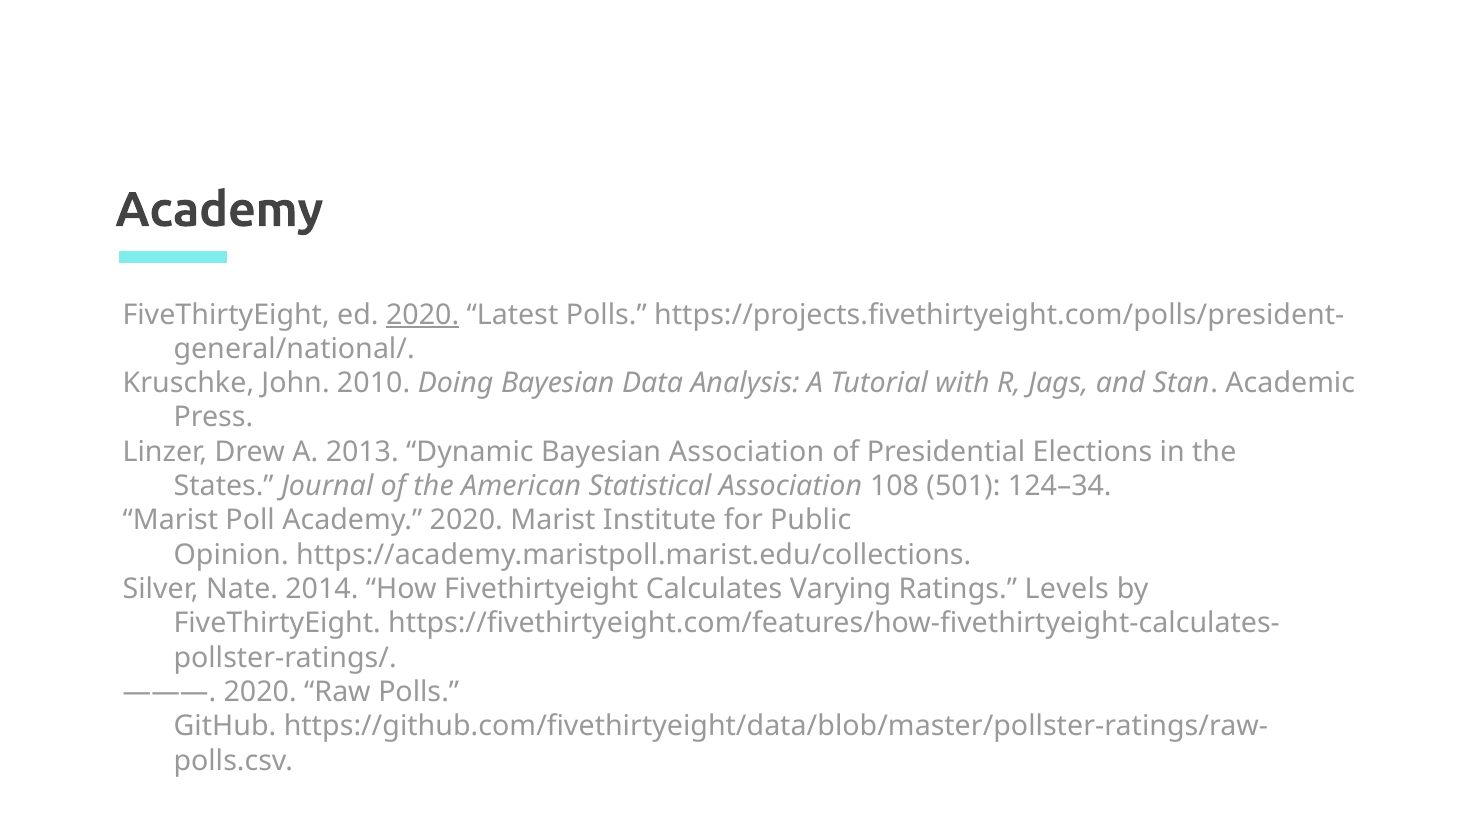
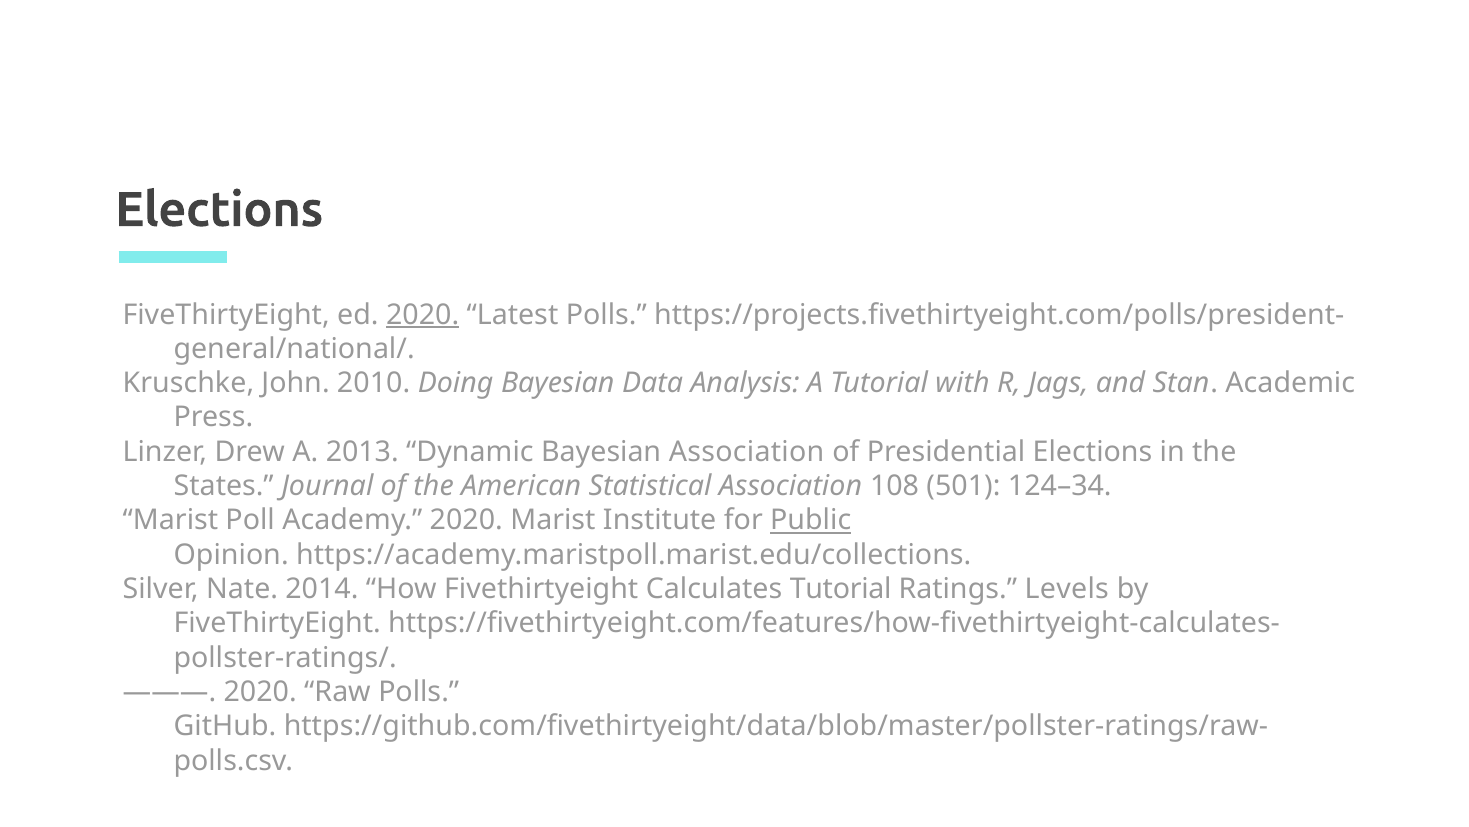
Academy: Academy -> Elections (219, 210)
Public underline: none -> present (811, 520)
Calculates Varying: Varying -> Tutorial (841, 589)
